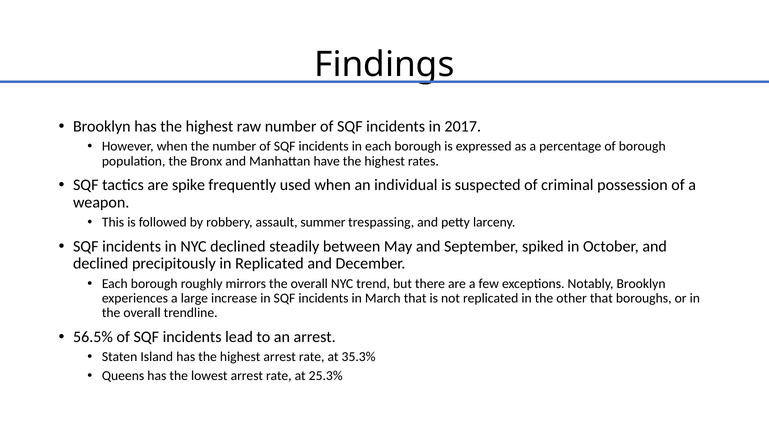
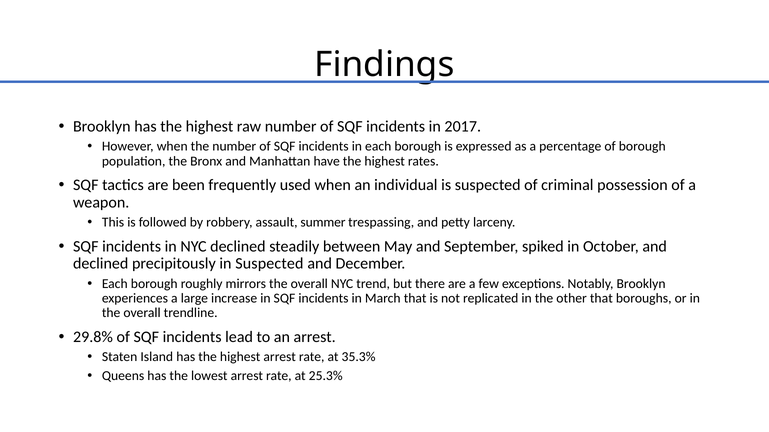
spike: spike -> been (188, 185)
in Replicated: Replicated -> Suspected (269, 264)
56.5%: 56.5% -> 29.8% (93, 337)
